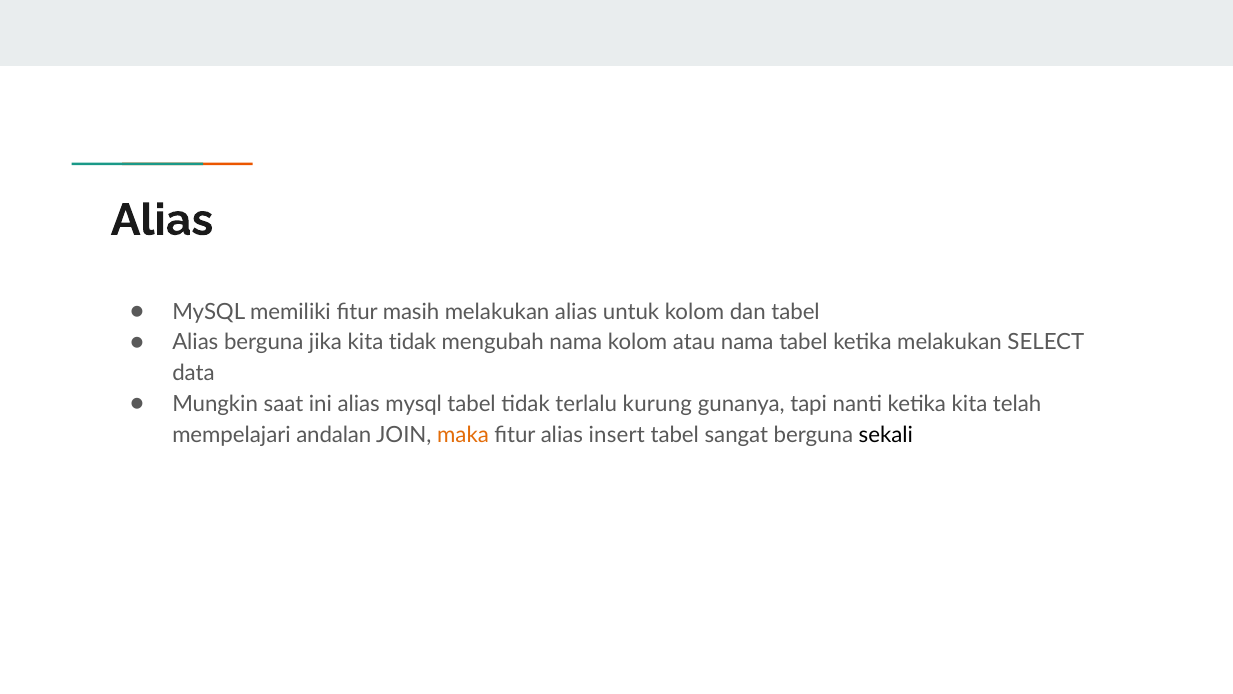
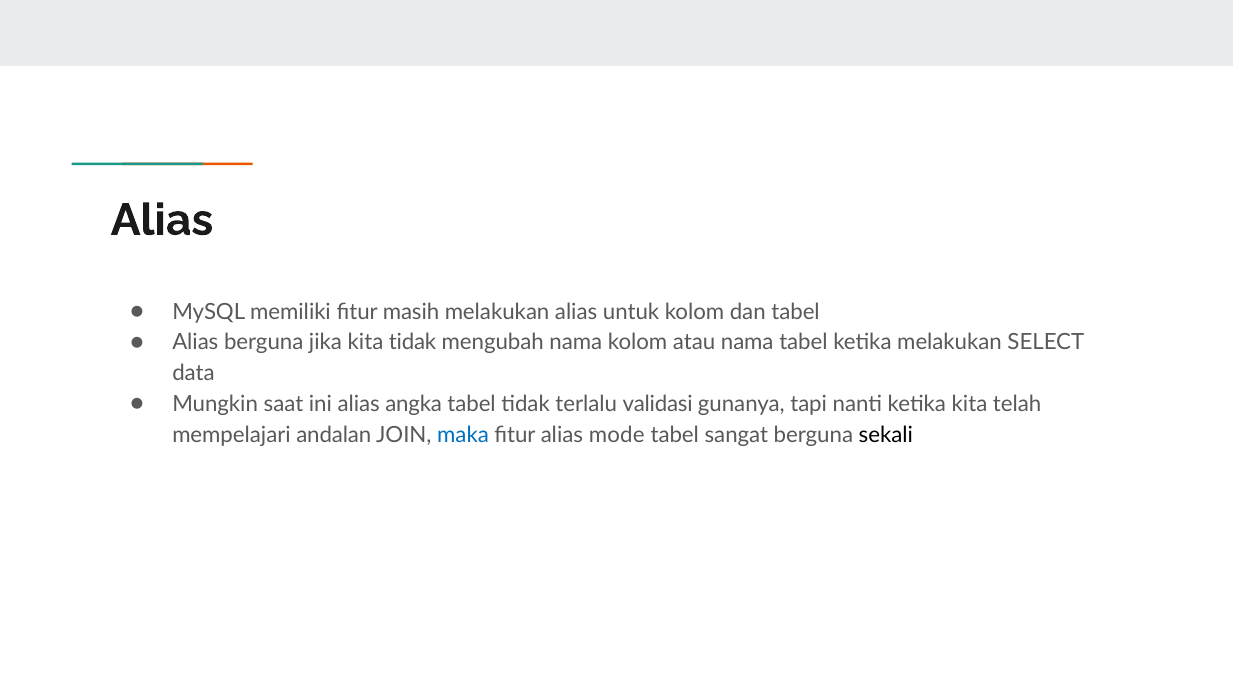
alias mysql: mysql -> angka (414, 404)
kurung: kurung -> validasi (658, 404)
maka colour: orange -> blue (463, 434)
insert: insert -> mode (617, 434)
